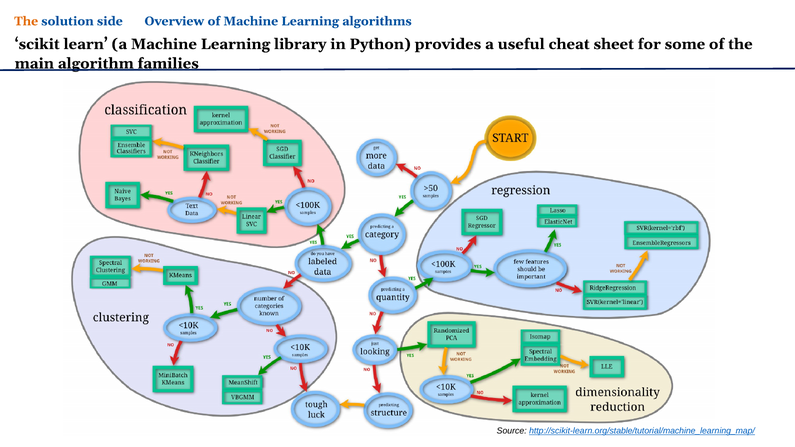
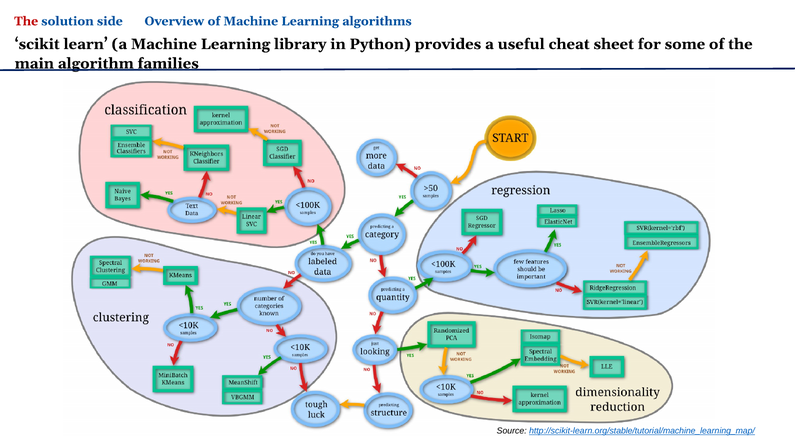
The colour: orange -> red (26, 21)
